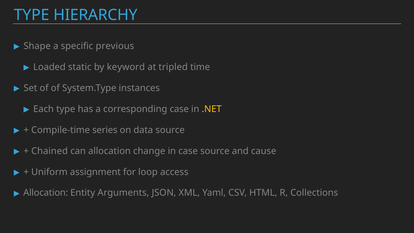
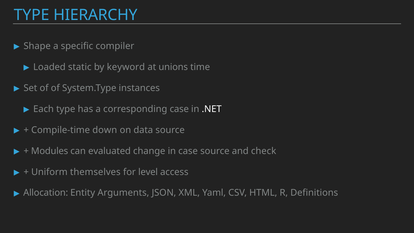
previous: previous -> compiler (115, 46)
tripled: tripled -> unions (173, 67)
.NET colour: yellow -> white (212, 109)
series: series -> down (105, 130)
Chained: Chained -> Modules (50, 151)
can allocation: allocation -> evaluated (109, 151)
cause: cause -> check (264, 151)
assignment: assignment -> themselves (95, 172)
loop: loop -> level (148, 172)
Collections: Collections -> Definitions (314, 193)
